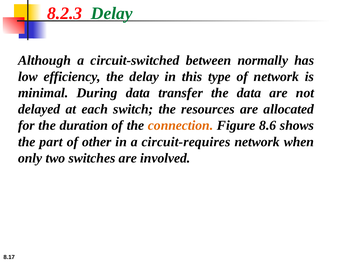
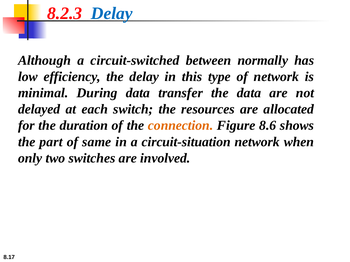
Delay colour: green -> blue (112, 13)
other: other -> same (97, 142)
circuit-requires: circuit-requires -> circuit-situation (186, 142)
